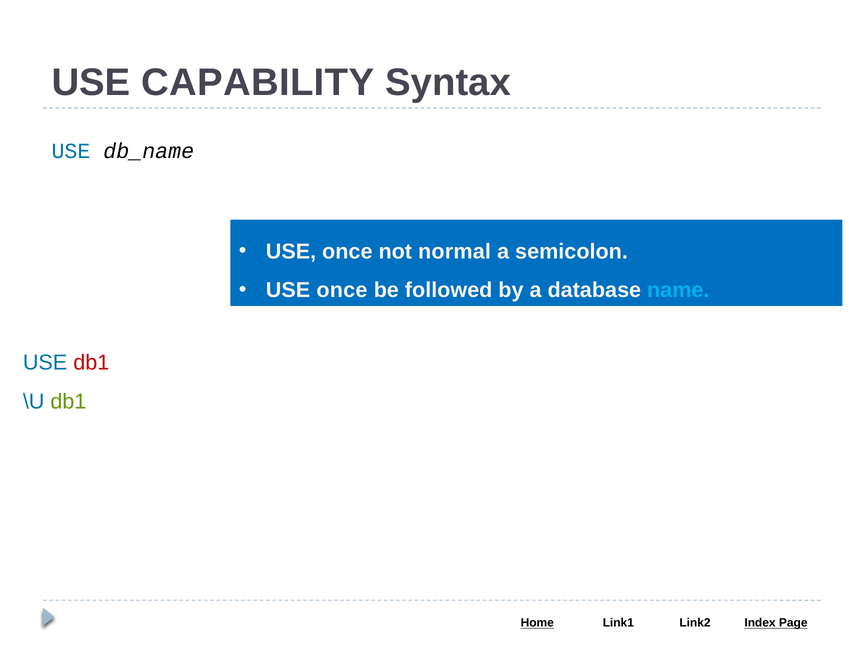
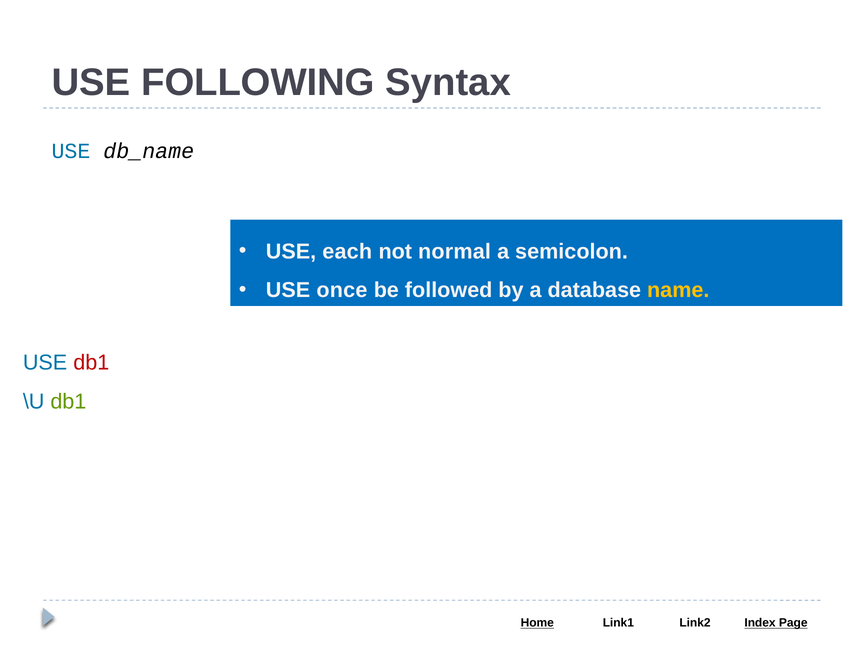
CAPABILITY: CAPABILITY -> FOLLOWING (258, 83)
once: once -> each (347, 251)
name colour: light blue -> yellow (678, 290)
